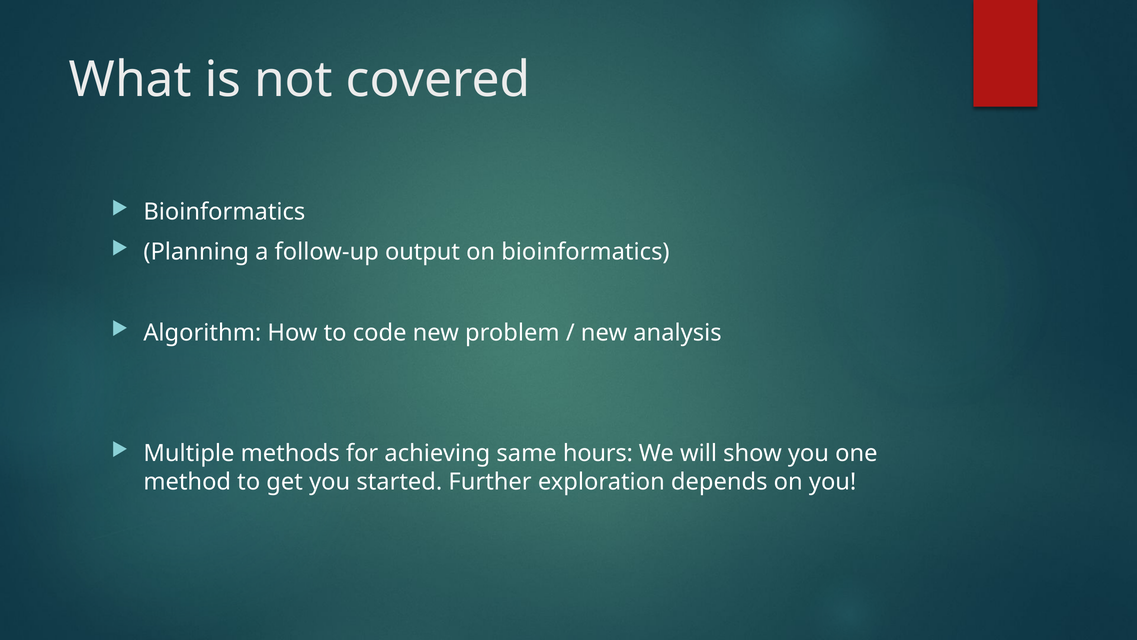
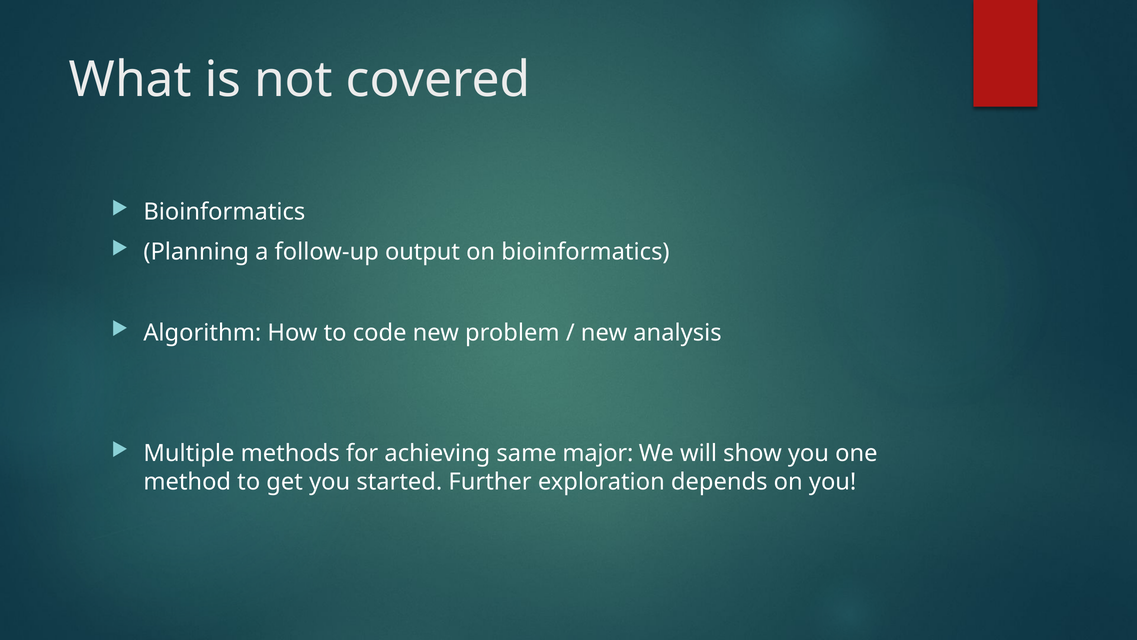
hours: hours -> major (598, 453)
